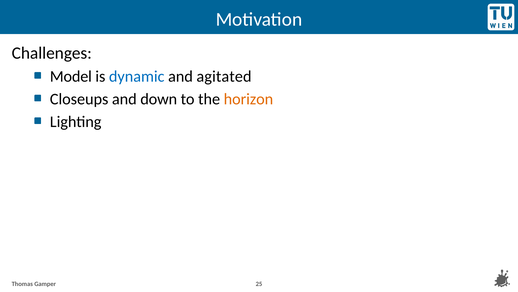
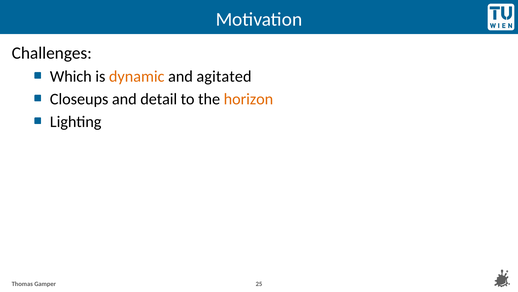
Model: Model -> Which (71, 76)
dynamic colour: blue -> orange (137, 76)
down: down -> detail (159, 99)
